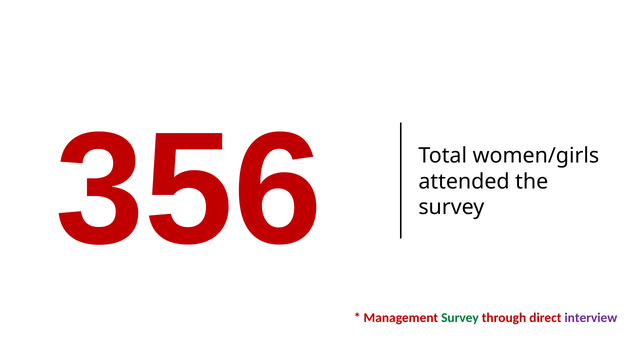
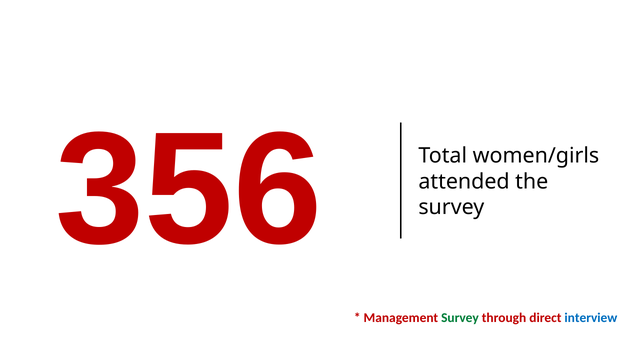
interview colour: purple -> blue (591, 318)
